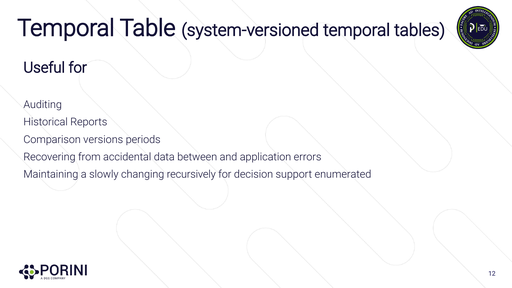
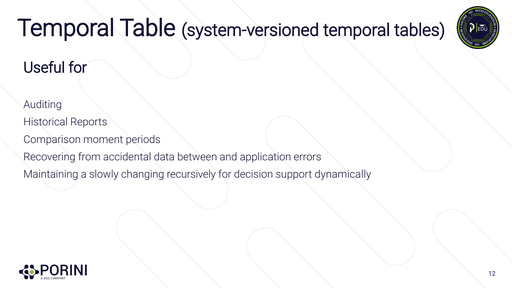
versions: versions -> moment (103, 139)
enumerated: enumerated -> dynamically (343, 174)
